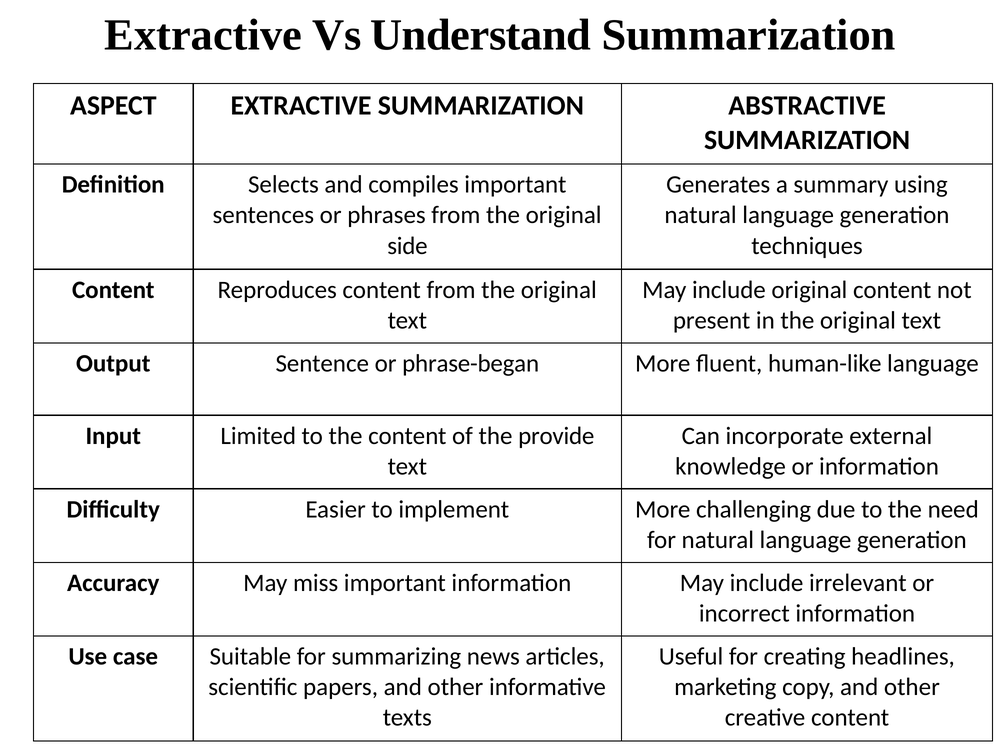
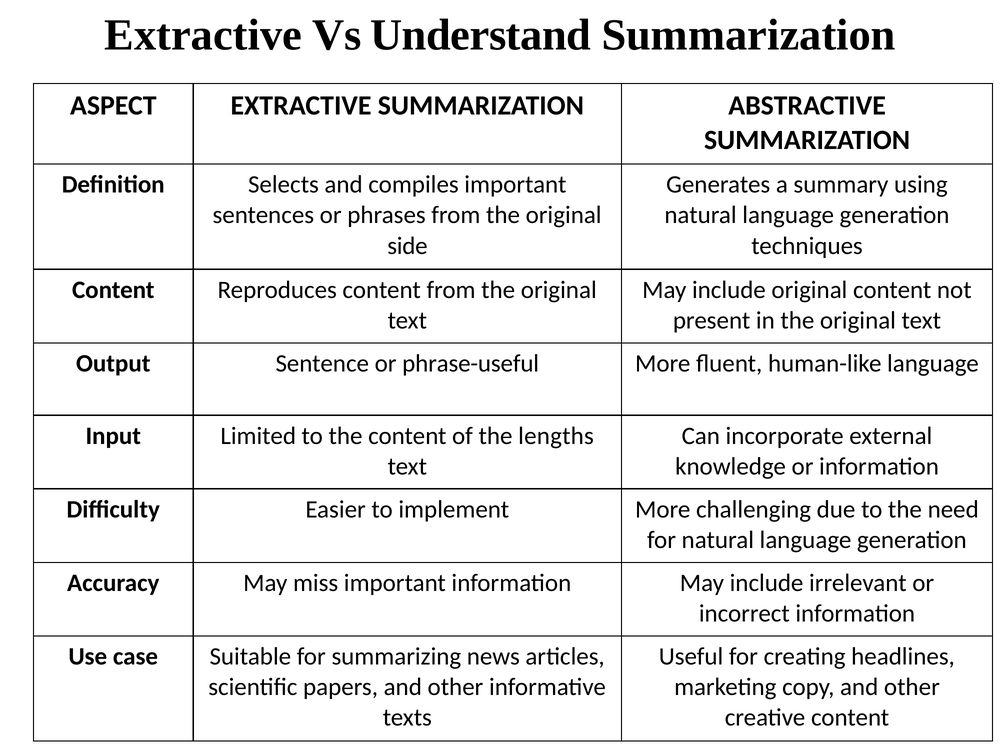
phrase-began: phrase-began -> phrase-useful (471, 363)
provide: provide -> lengths (556, 436)
